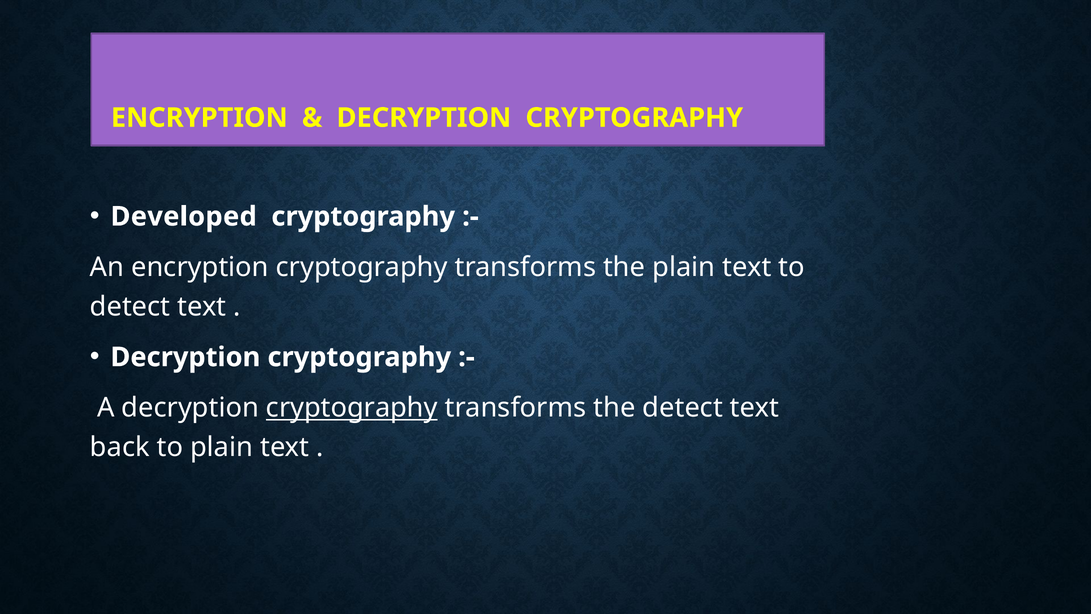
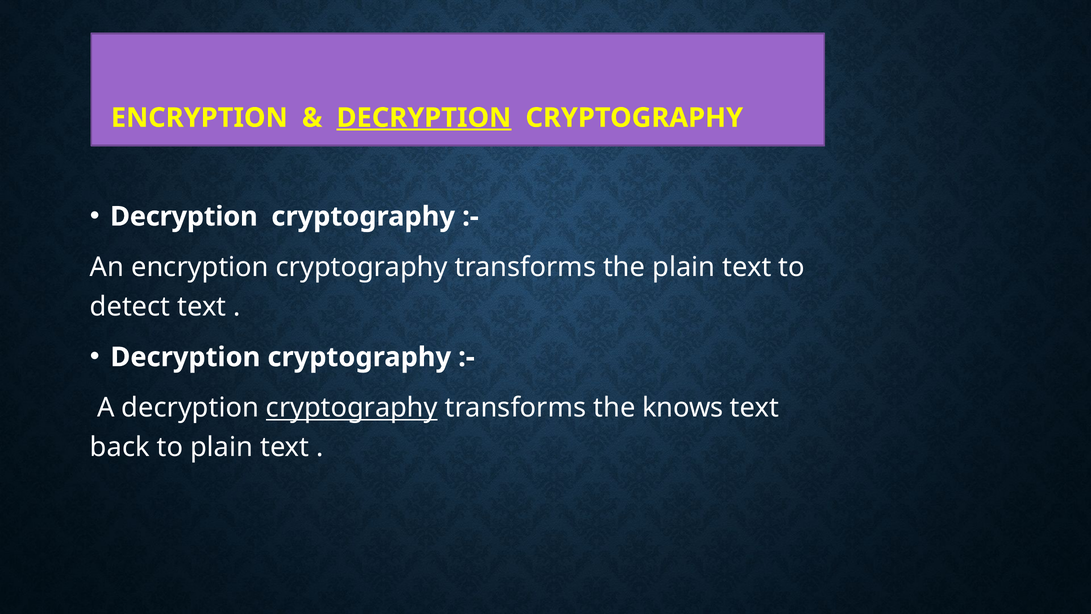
DECRYPTION underline: none -> present (424, 118)
Developed: Developed -> Decryption (184, 216)
the detect: detect -> knows (683, 408)
